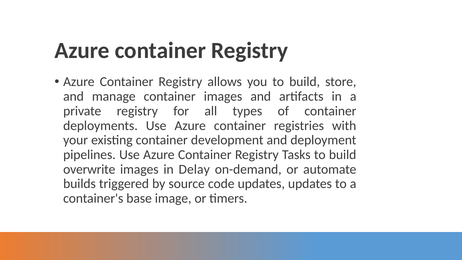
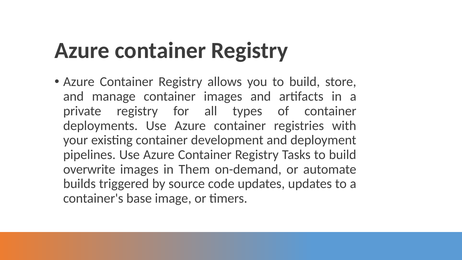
Delay: Delay -> Them (194, 169)
